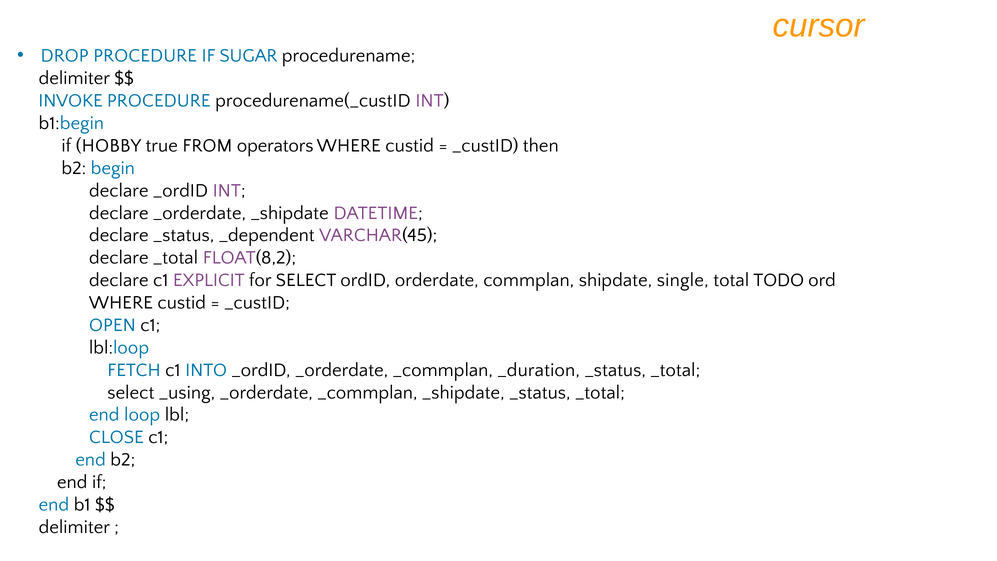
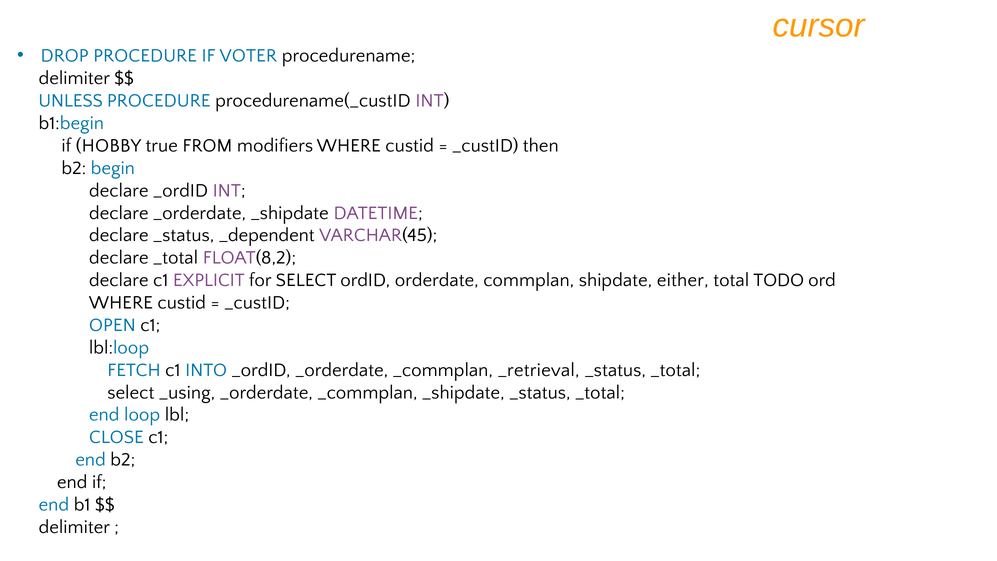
SUGAR: SUGAR -> VOTER (248, 56)
INVOKE: INVOKE -> UNLESS (71, 101)
operators: operators -> modifiers (275, 145)
single: single -> either (683, 280)
_duration: _duration -> _retrieval (539, 370)
